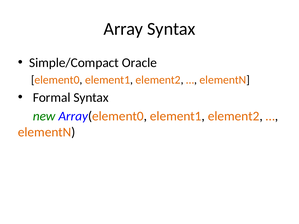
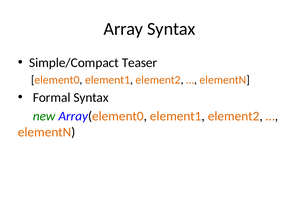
Oracle: Oracle -> Teaser (139, 63)
